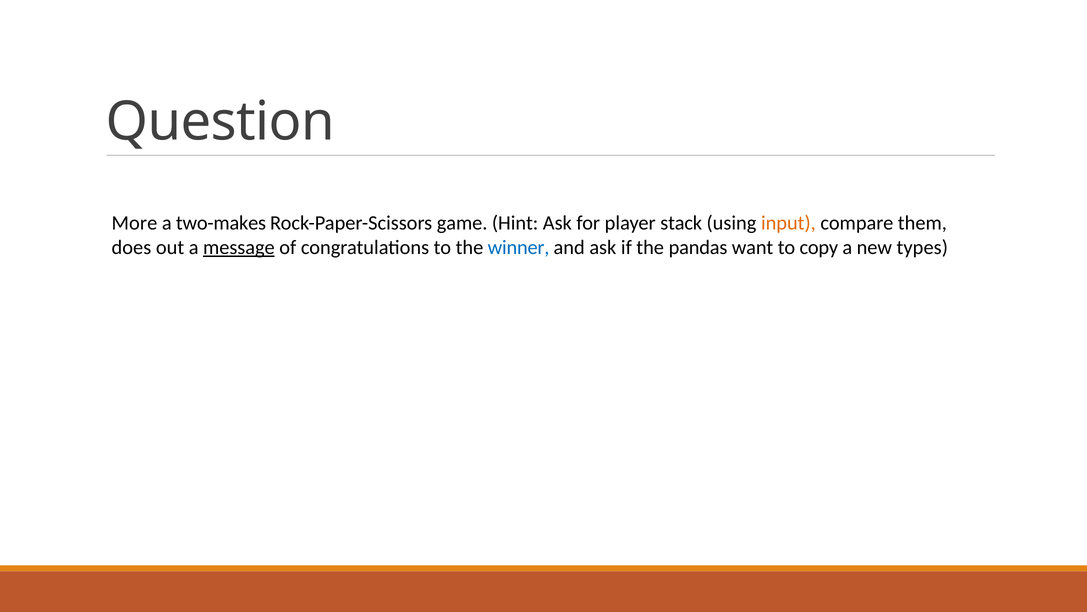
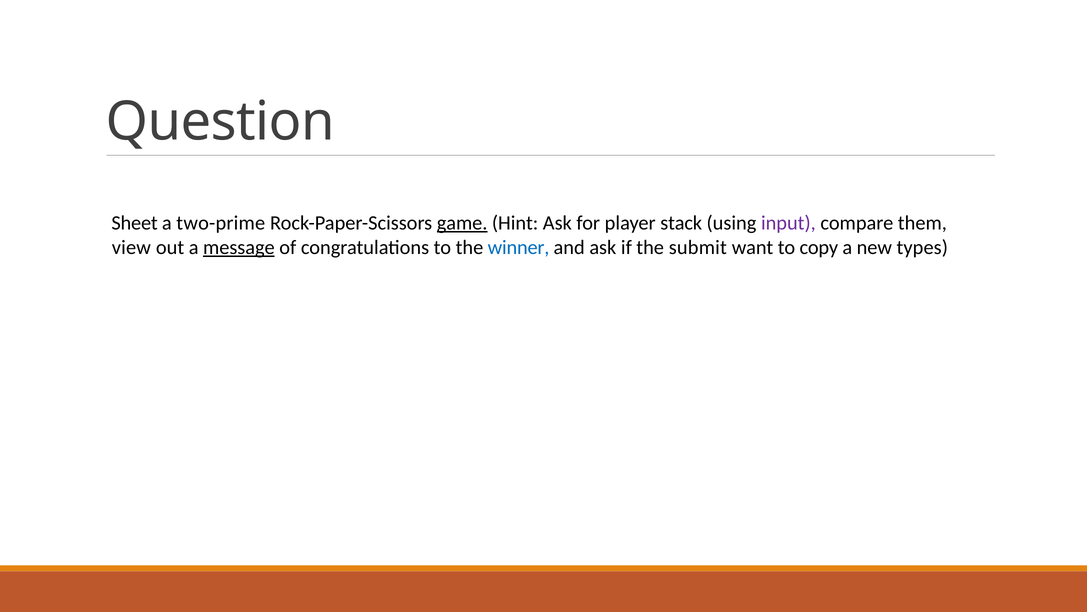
More: More -> Sheet (135, 223)
two-makes: two-makes -> two-prime (221, 223)
game underline: none -> present (462, 223)
input colour: orange -> purple (788, 223)
does: does -> view (131, 247)
pandas: pandas -> submit (698, 247)
